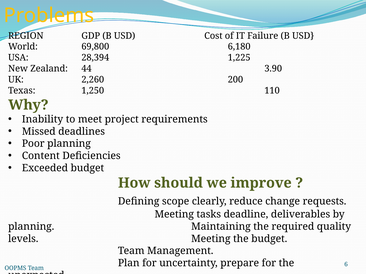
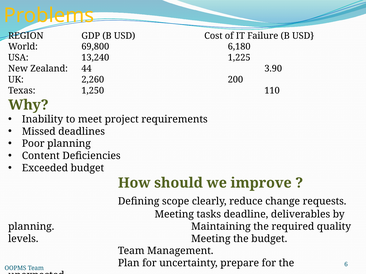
28,394: 28,394 -> 13,240 (95, 58)
